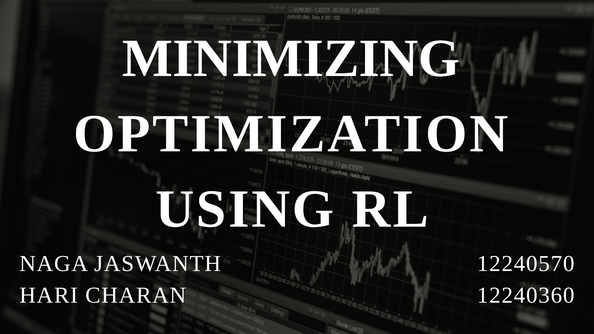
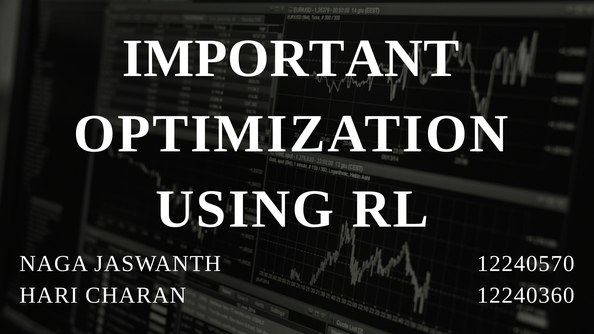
MINIMIZING: MINIMIZING -> IMPORTANT (291, 58)
